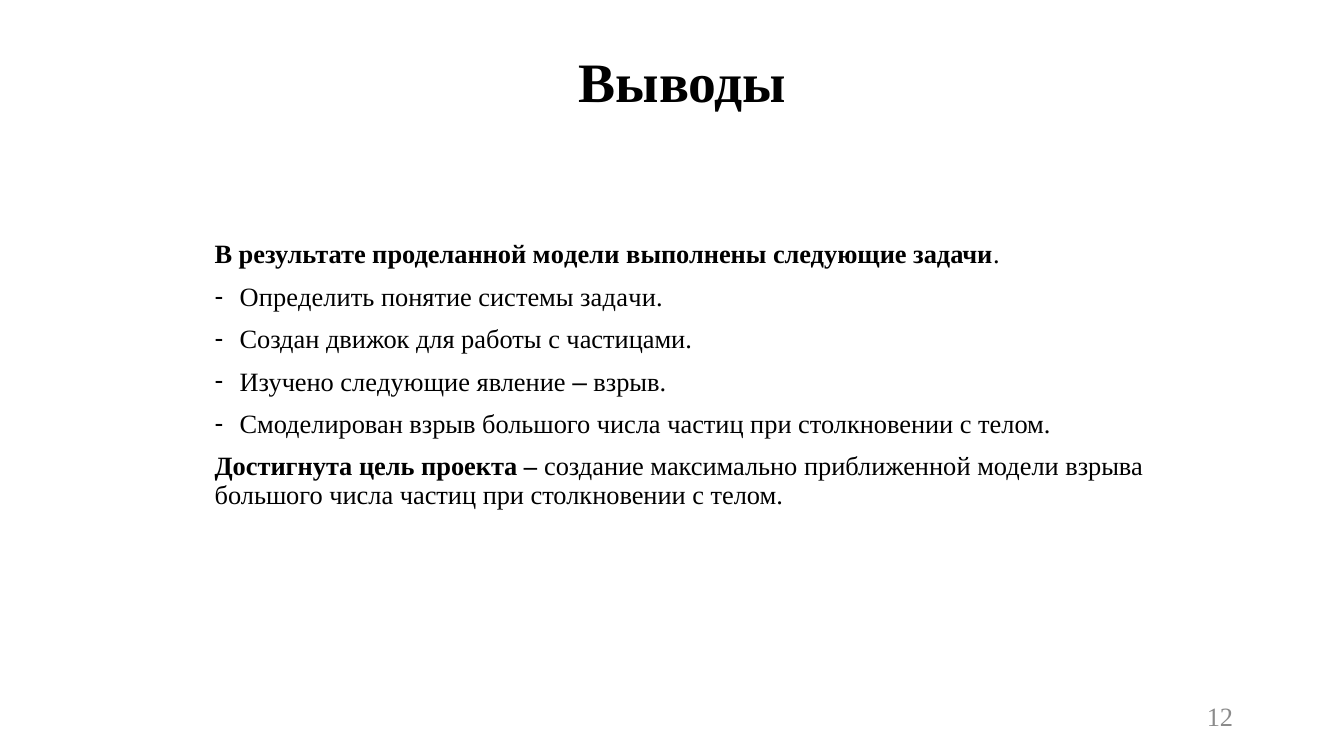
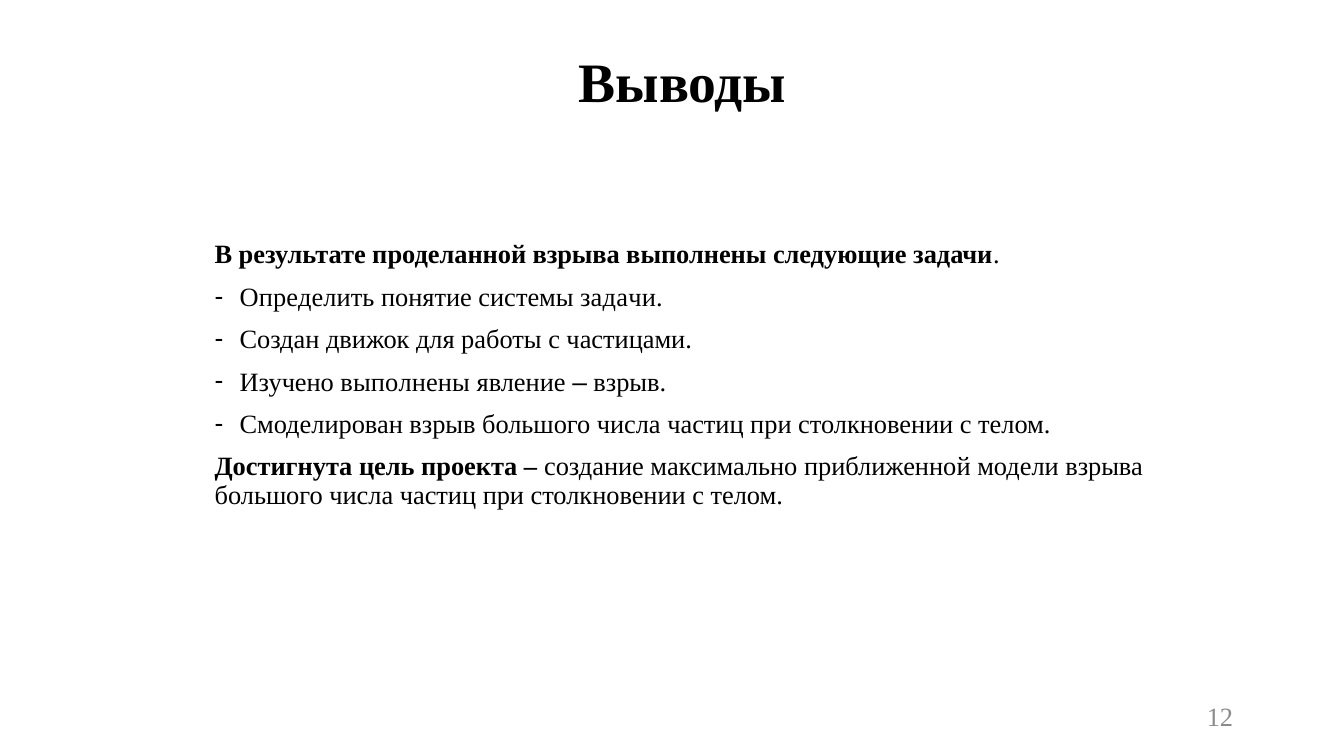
проделанной модели: модели -> взрыва (576, 255)
Изучено следующие: следующие -> выполнены (405, 382)
